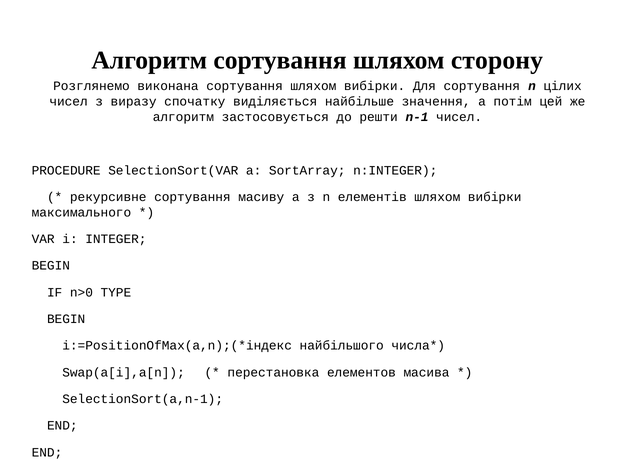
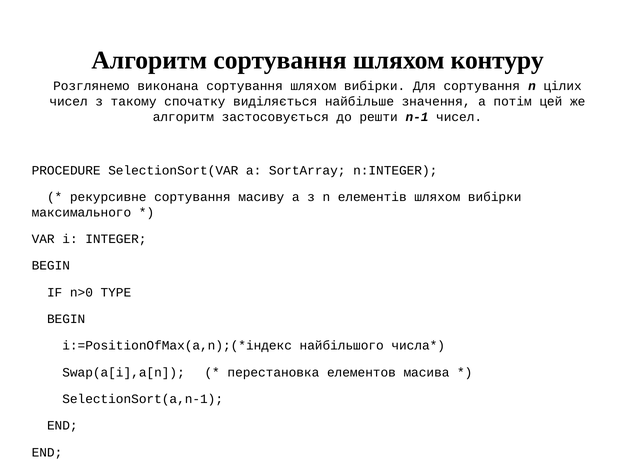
сторону: сторону -> контуру (497, 61)
виразу: виразу -> такому (134, 102)
